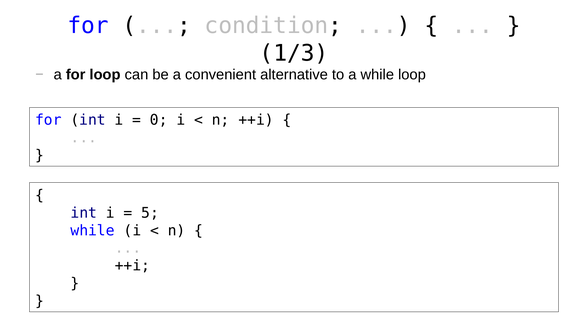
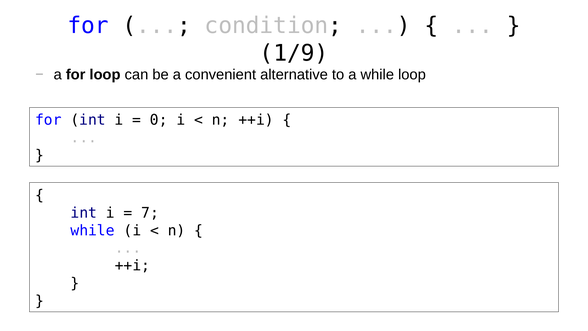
1/3: 1/3 -> 1/9 (294, 53)
5: 5 -> 7 (150, 213)
